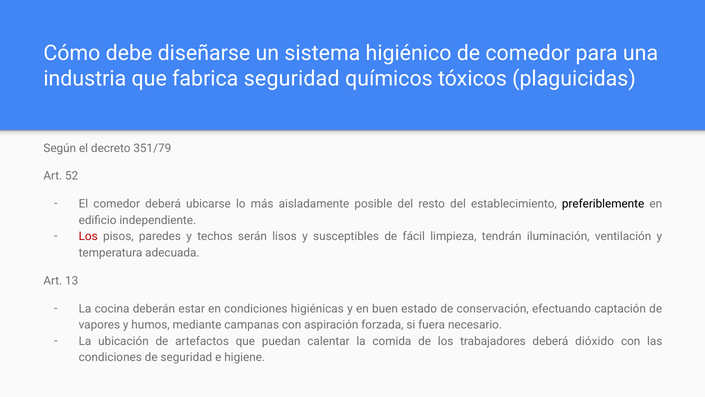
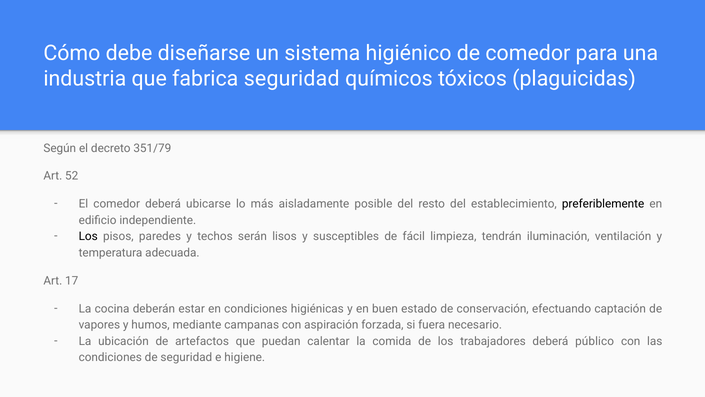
Los colour: red -> black (88, 236)
13: 13 -> 17 (72, 280)
dióxido: dióxido -> público (595, 341)
